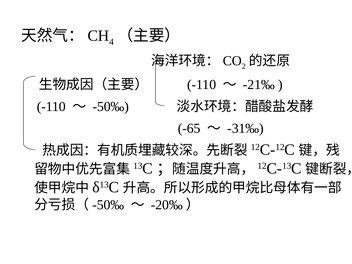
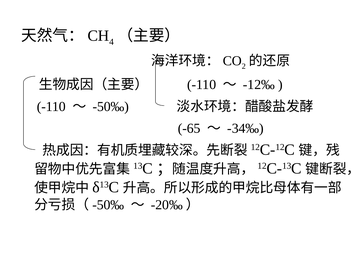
-21‰: -21‰ -> -12‰ (259, 85)
-31‰: -31‰ -> -34‰ (245, 128)
